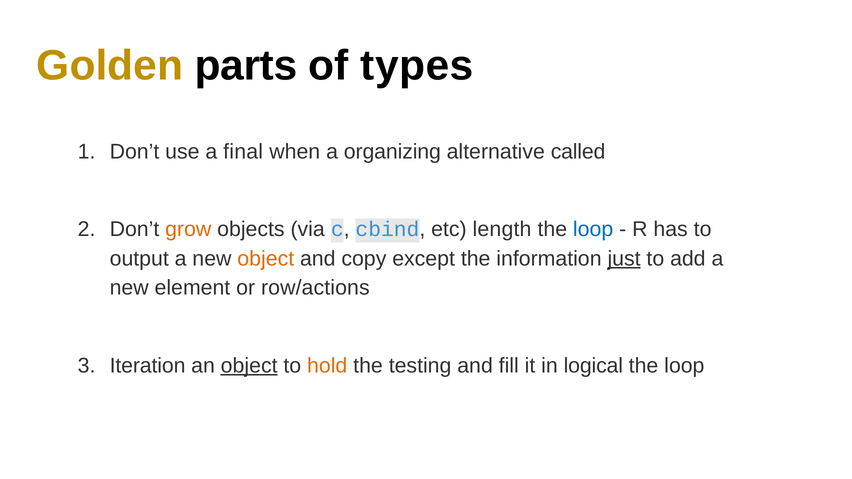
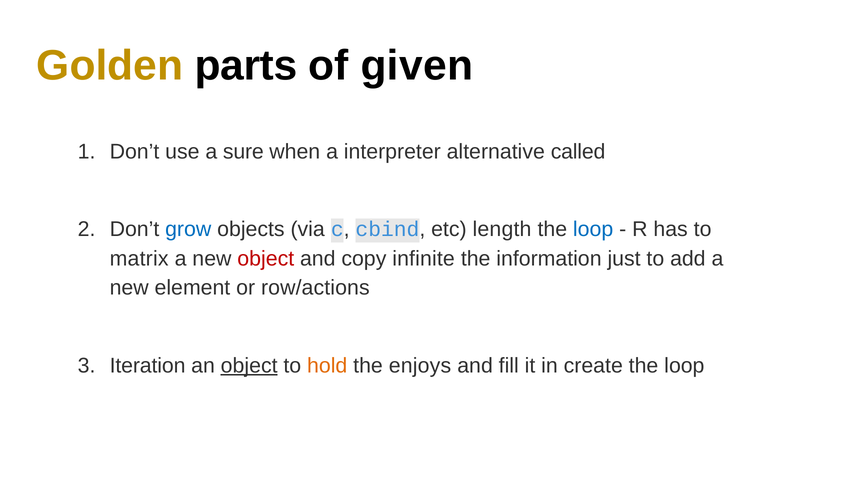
types: types -> given (417, 66)
final: final -> sure (243, 152)
organizing: organizing -> interpreter (392, 152)
grow colour: orange -> blue (188, 229)
output: output -> matrix (139, 259)
object colour: orange -> red (266, 259)
except: except -> infinite (424, 259)
just underline: present -> none (624, 259)
testing: testing -> enjoys (420, 366)
logical: logical -> create (593, 366)
